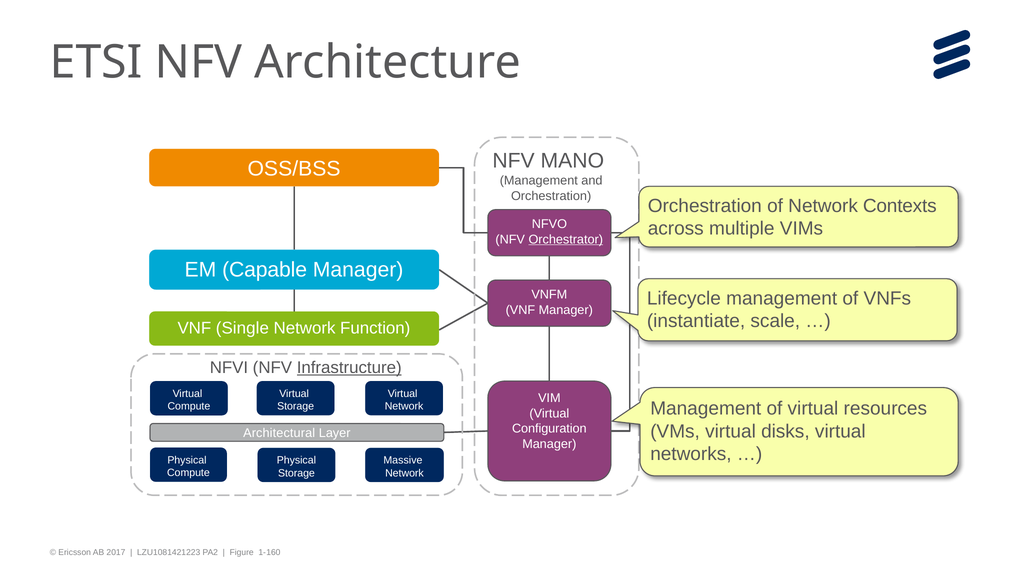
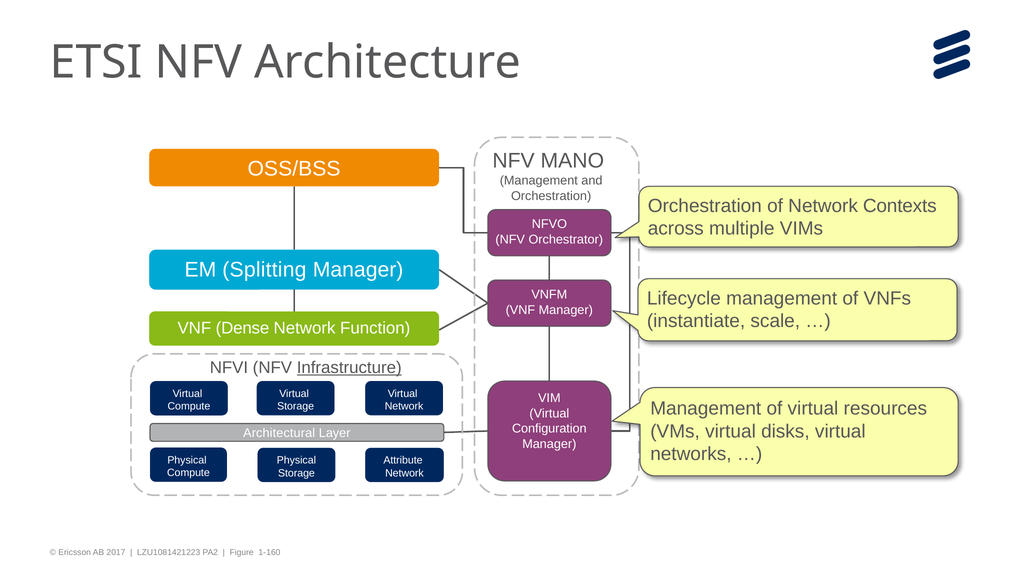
Orchestrator underline: present -> none (566, 239)
Capable: Capable -> Splitting (264, 270)
Single: Single -> Dense (242, 328)
Massive: Massive -> Attribute (403, 460)
